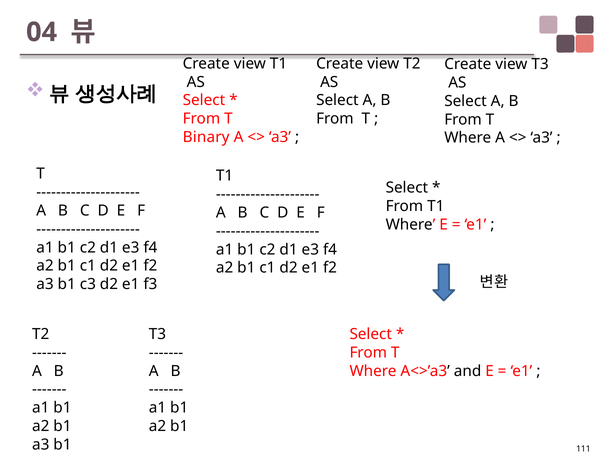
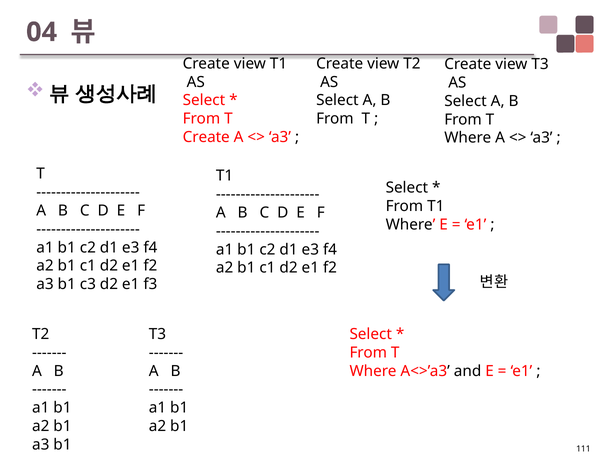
Binary: Binary -> Create (206, 137)
